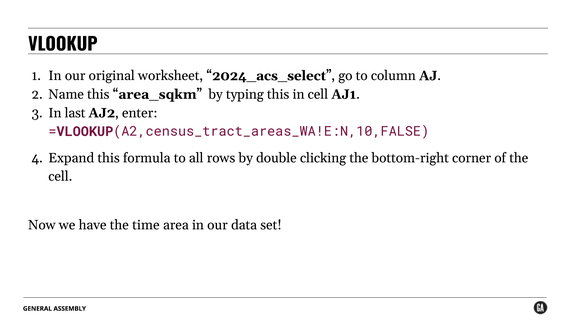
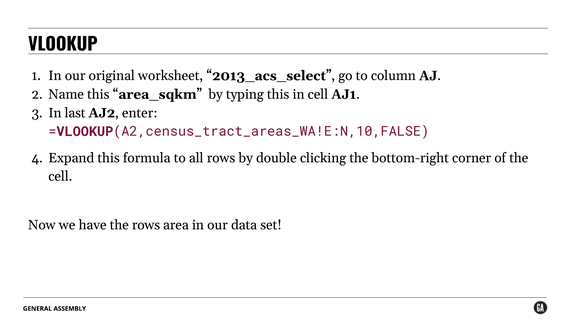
2024_acs_select: 2024_acs_select -> 2013_acs_select (269, 76)
the time: time -> rows (146, 225)
